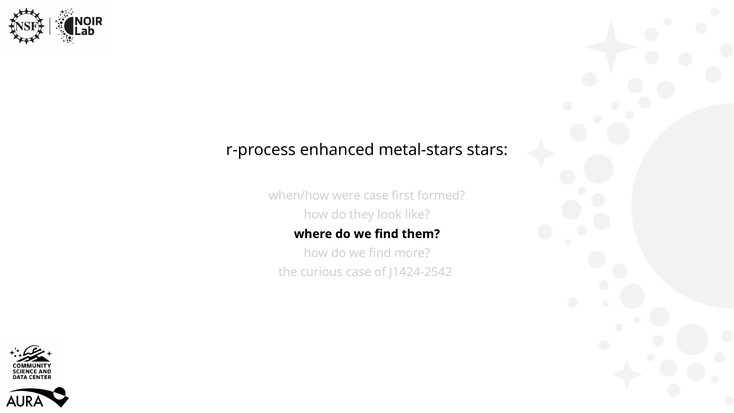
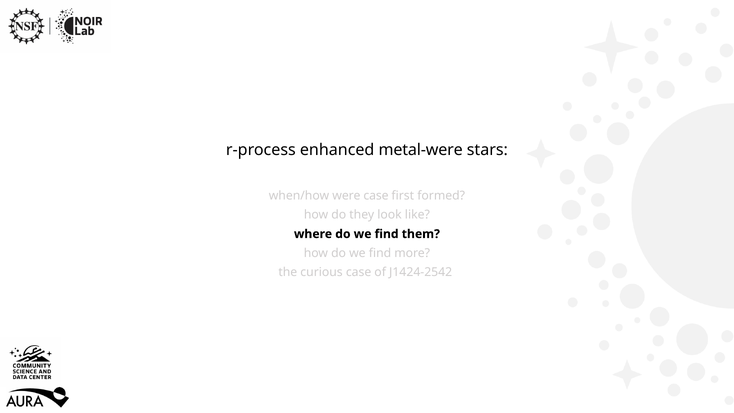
metal-stars: metal-stars -> metal-were (421, 150)
